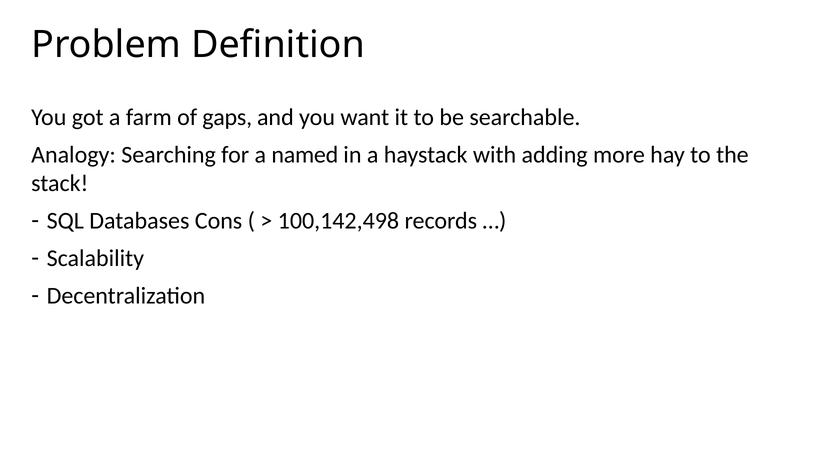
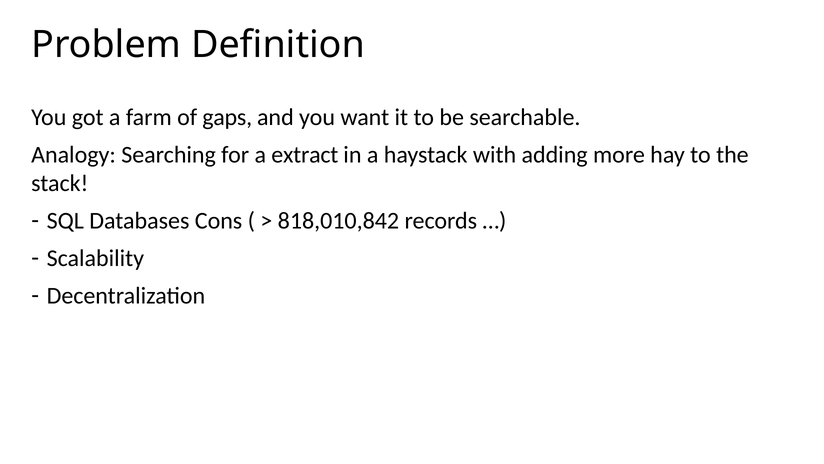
named: named -> extract (305, 154)
100,142,498: 100,142,498 -> 818,010,842 (338, 221)
